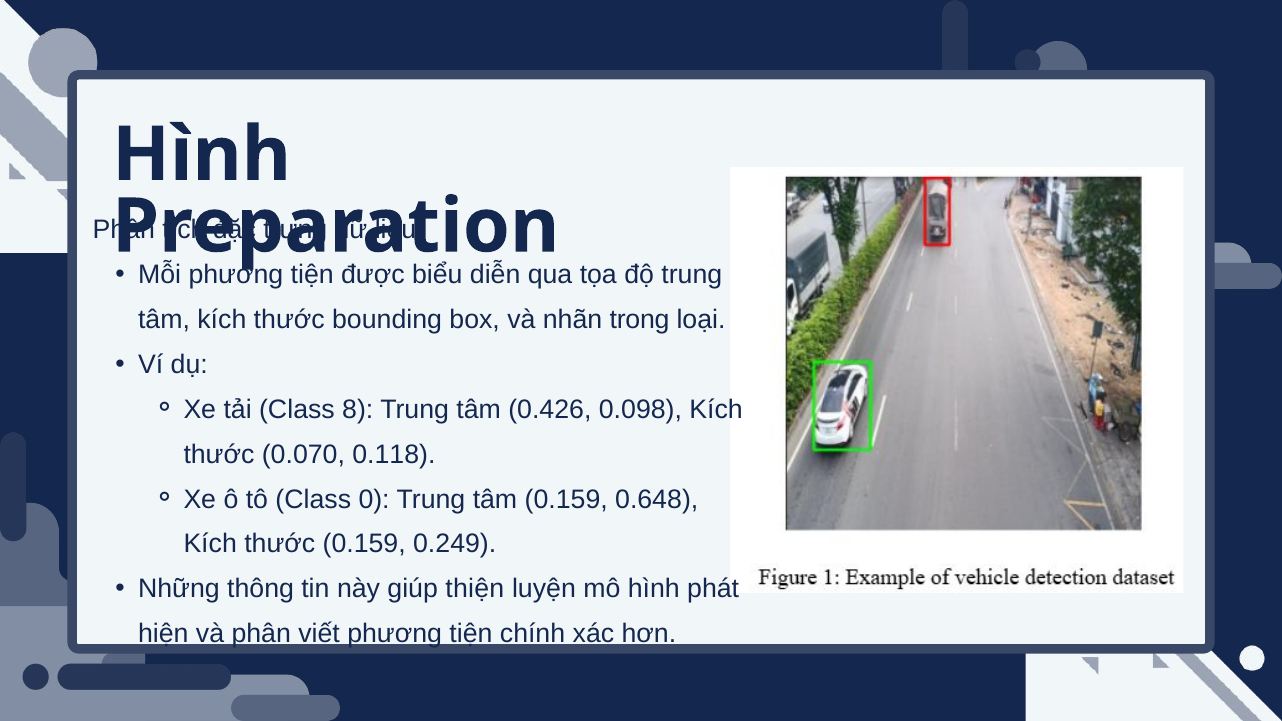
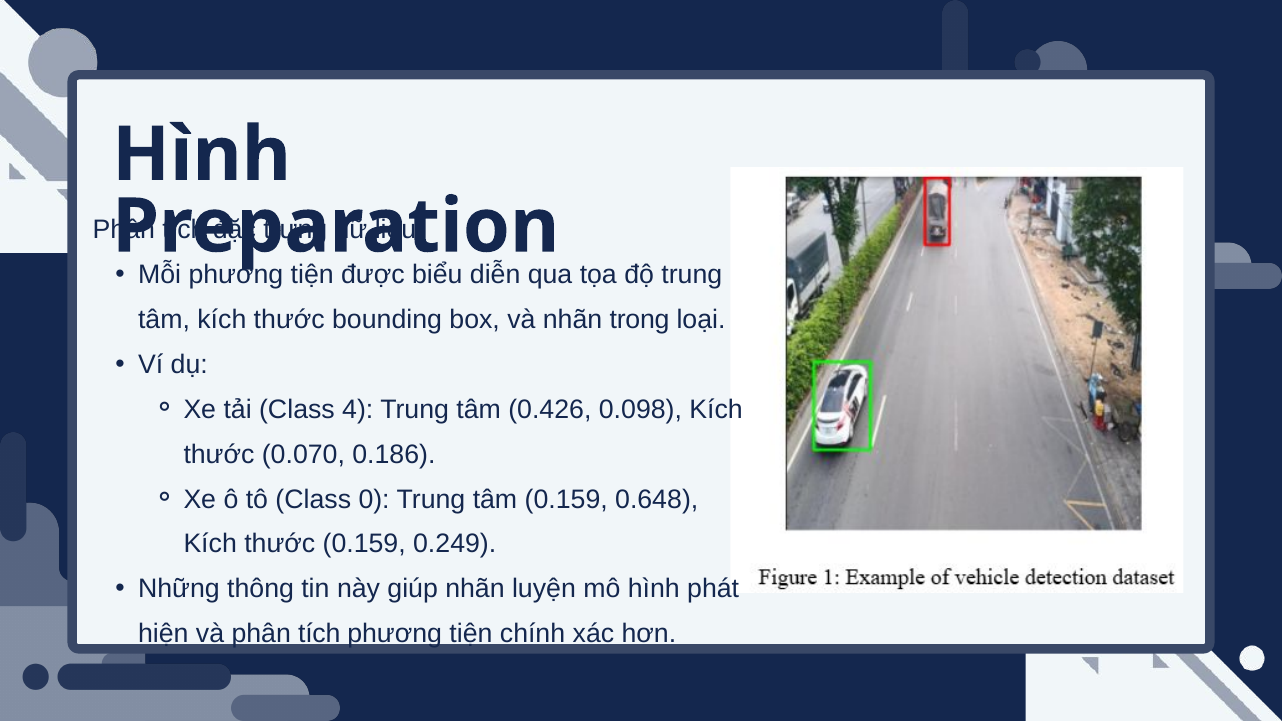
8: 8 -> 4 (358, 410)
0.118: 0.118 -> 0.186 (394, 454)
giúp thiện: thiện -> nhãn (475, 589)
và phân viết: viết -> tích (319, 634)
